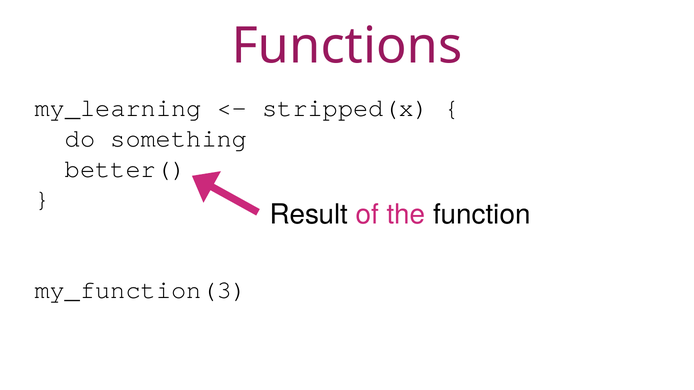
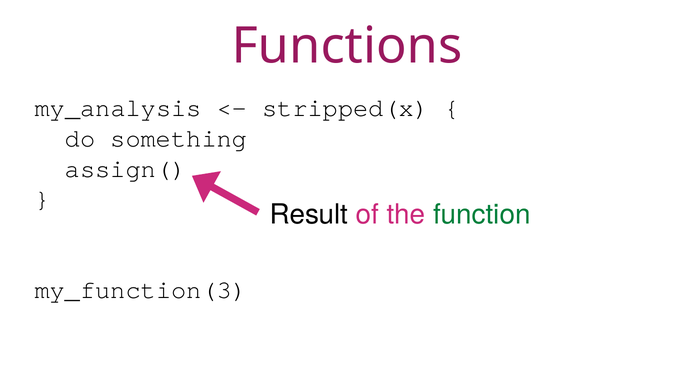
my_learning: my_learning -> my_analysis (118, 108)
better(: better( -> assign( (126, 169)
function colour: black -> green (482, 215)
